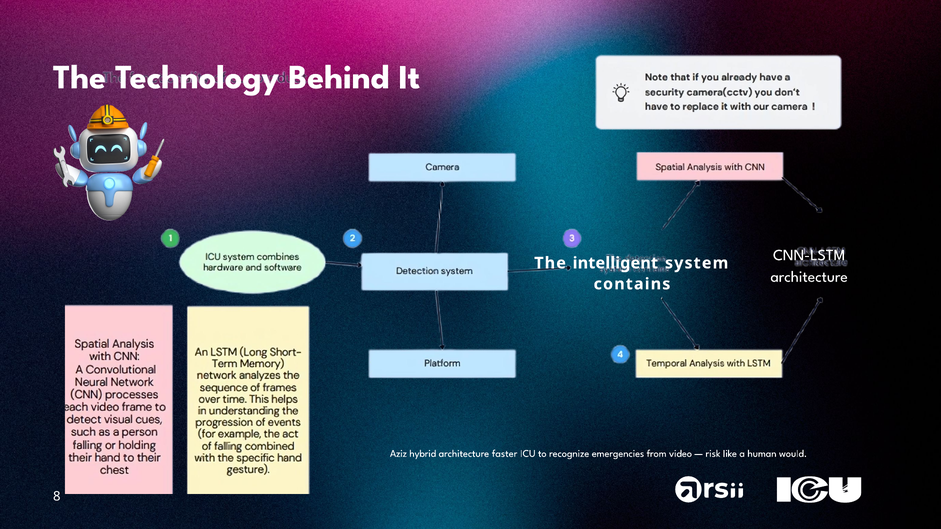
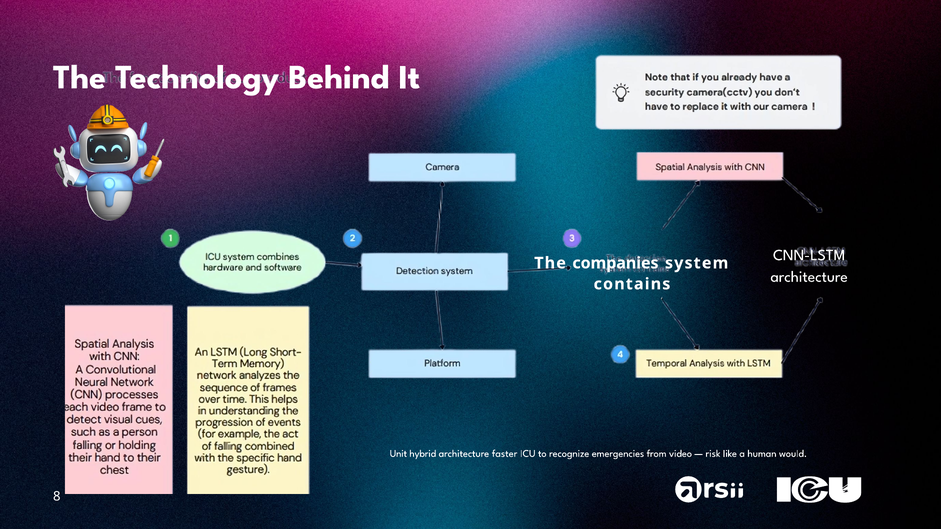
intelligent: intelligent -> companies (615, 263)
Aziz: Aziz -> Unit (398, 454)
